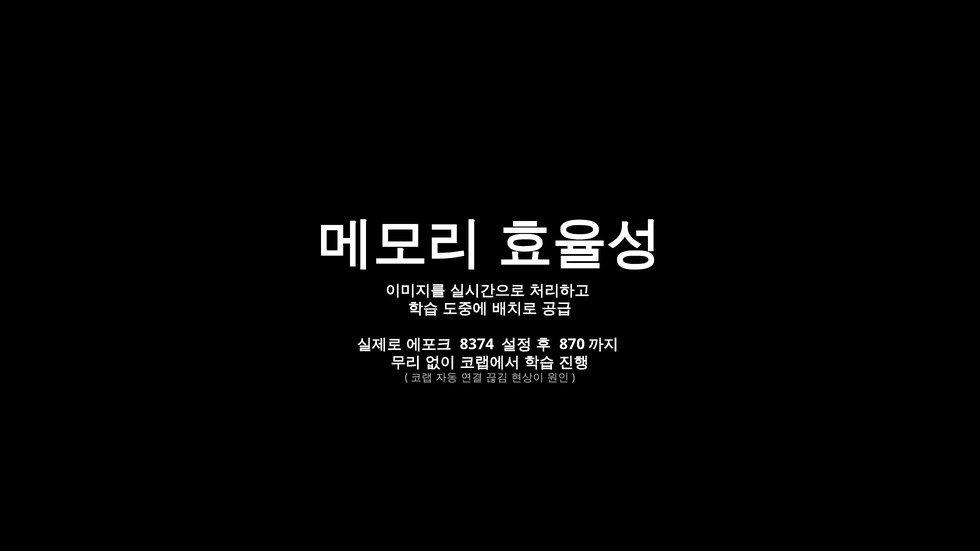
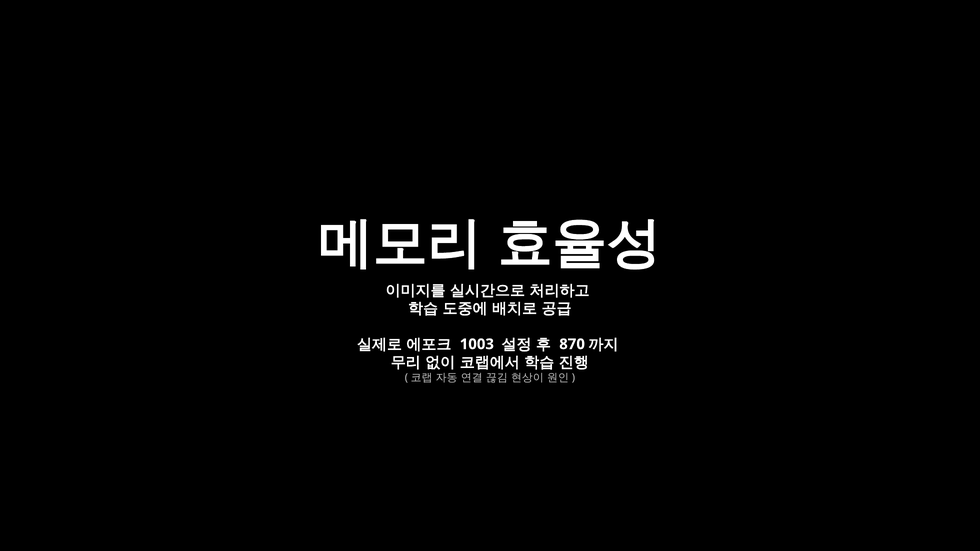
8374: 8374 -> 1003 (477, 344)
